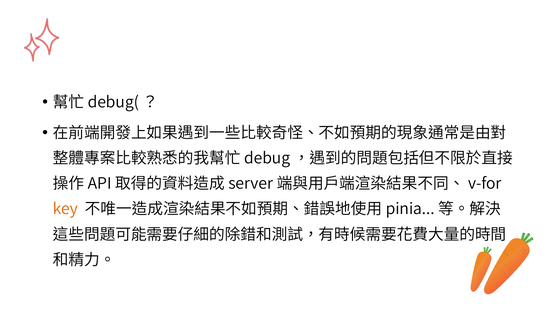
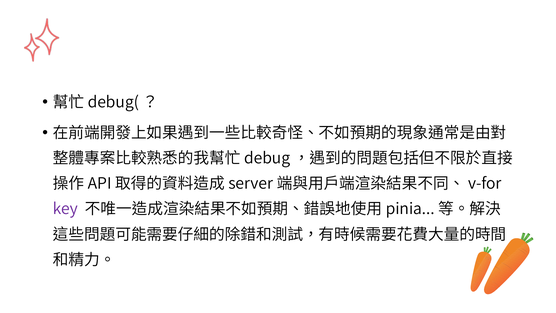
key colour: orange -> purple (65, 209)
